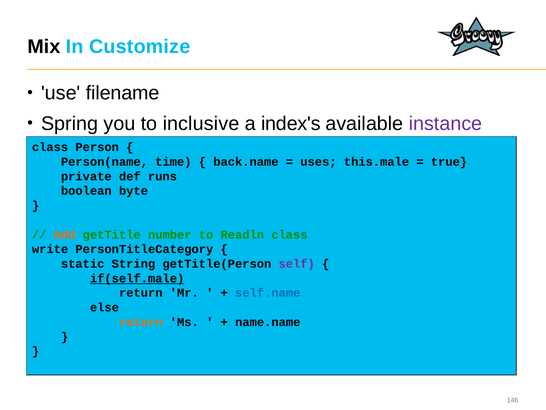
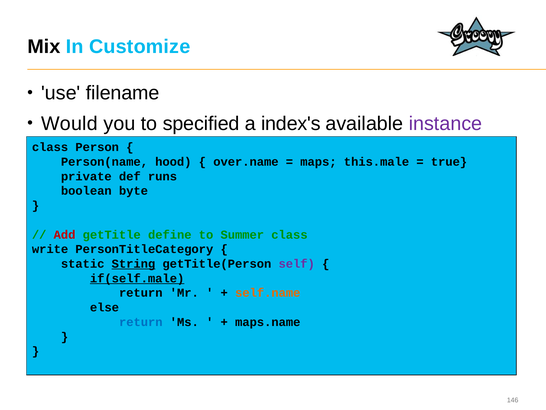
Spring: Spring -> Would (70, 123)
inclusive: inclusive -> specified (201, 123)
time: time -> hood (173, 162)
back.name: back.name -> over.name (246, 162)
uses: uses -> maps (318, 162)
Add colour: orange -> red (65, 234)
number: number -> define (170, 234)
Readln: Readln -> Summer (242, 234)
String underline: none -> present (133, 264)
self.name colour: blue -> orange (268, 293)
return colour: orange -> blue (141, 322)
name.name: name.name -> maps.name (268, 322)
